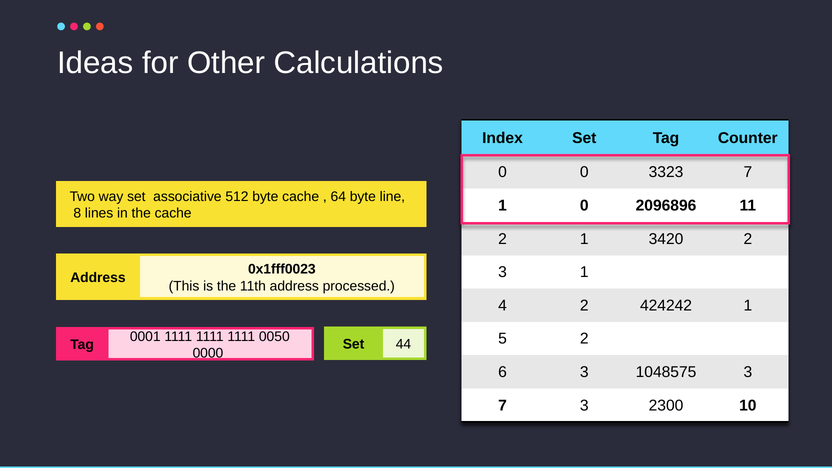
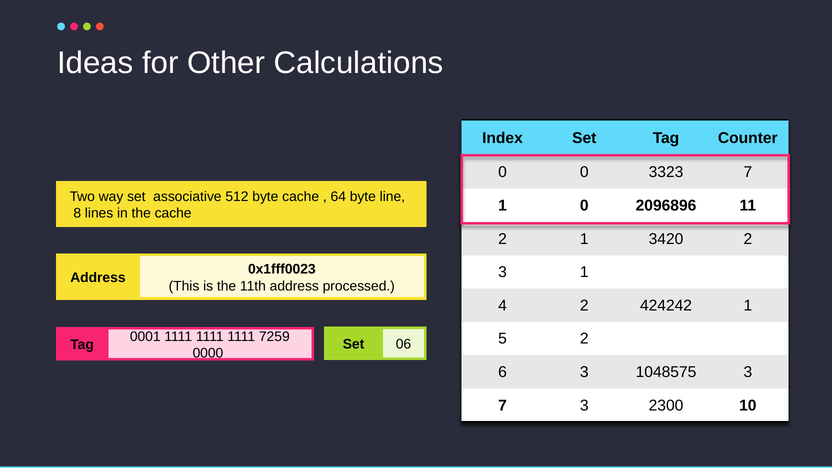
0050: 0050 -> 7259 (274, 336)
44: 44 -> 06 (403, 344)
